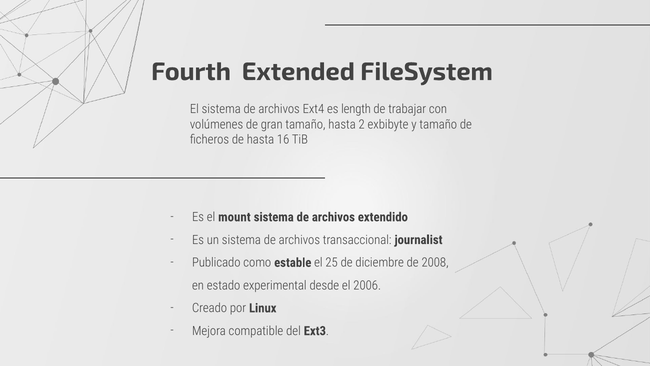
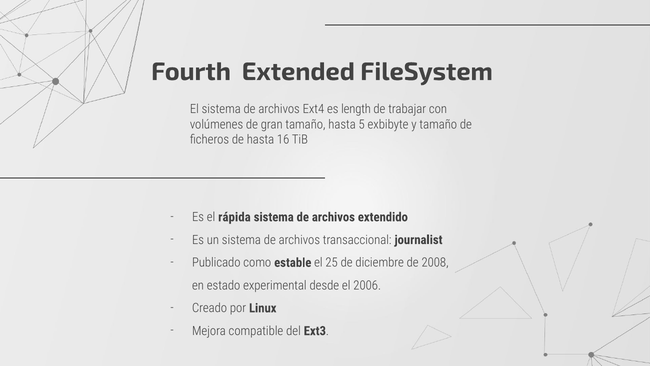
2: 2 -> 5 (362, 124)
mount: mount -> rápida (234, 217)
